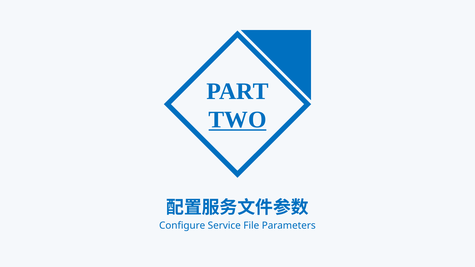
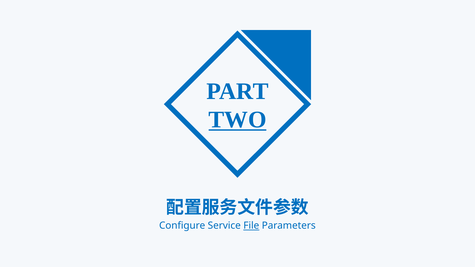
File underline: none -> present (251, 226)
